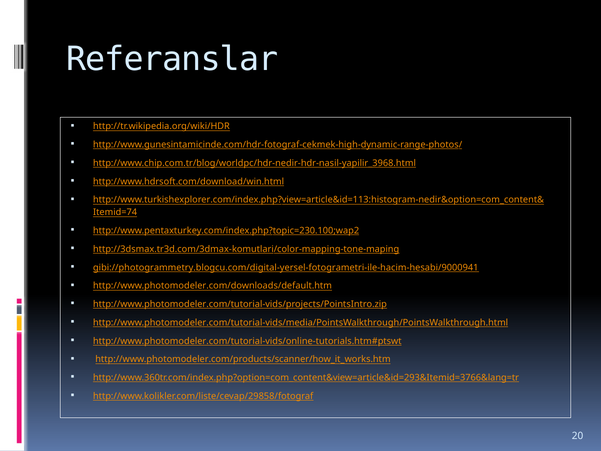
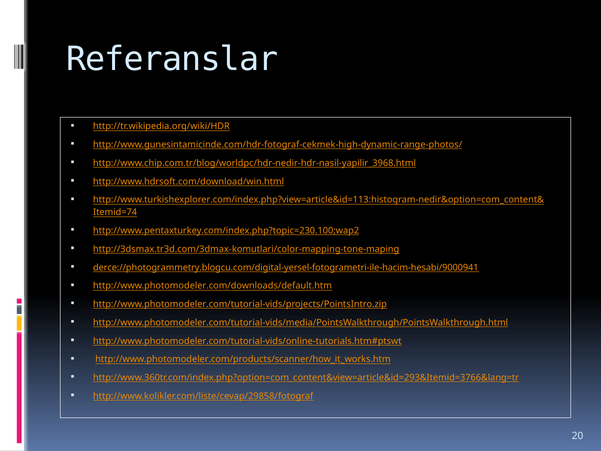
gibi://photogrammetry.blogcu.com/digital-yersel-fotogrametri-ile-hacim-hesabi/9000941: gibi://photogrammetry.blogcu.com/digital-yersel-fotogrametri-ile-hacim-hesabi/9000941 -> derce://photogrammetry.blogcu.com/digital-yersel-fotogrametri-ile-hacim-hesabi/9000941 (286, 267)
